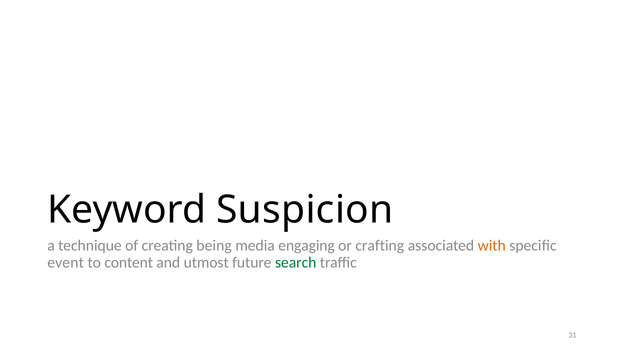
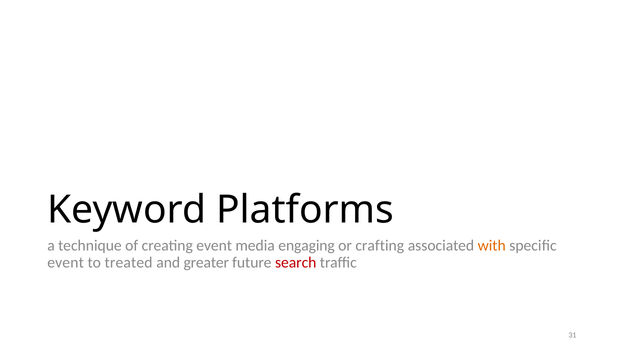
Suspicion: Suspicion -> Platforms (305, 210)
creating being: being -> event (214, 246)
content: content -> treated (129, 262)
utmost: utmost -> greater (206, 262)
search colour: green -> red (296, 262)
